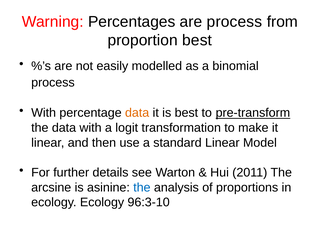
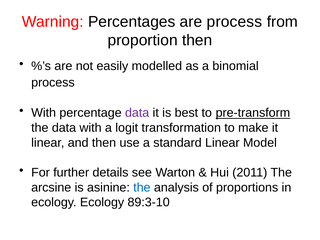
proportion best: best -> then (197, 40)
data colour: orange -> purple (137, 113)
96:3-10: 96:3-10 -> 89:3-10 (149, 202)
